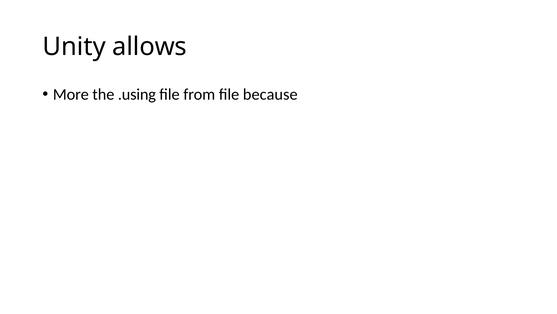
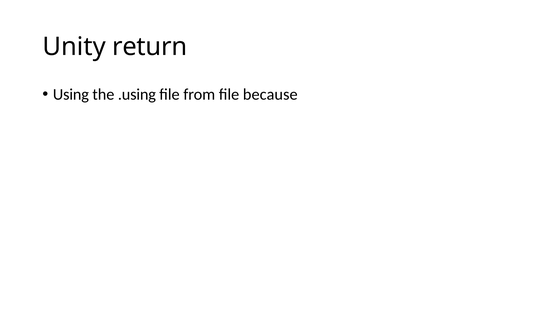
allows: allows -> return (150, 47)
More: More -> Using (71, 94)
